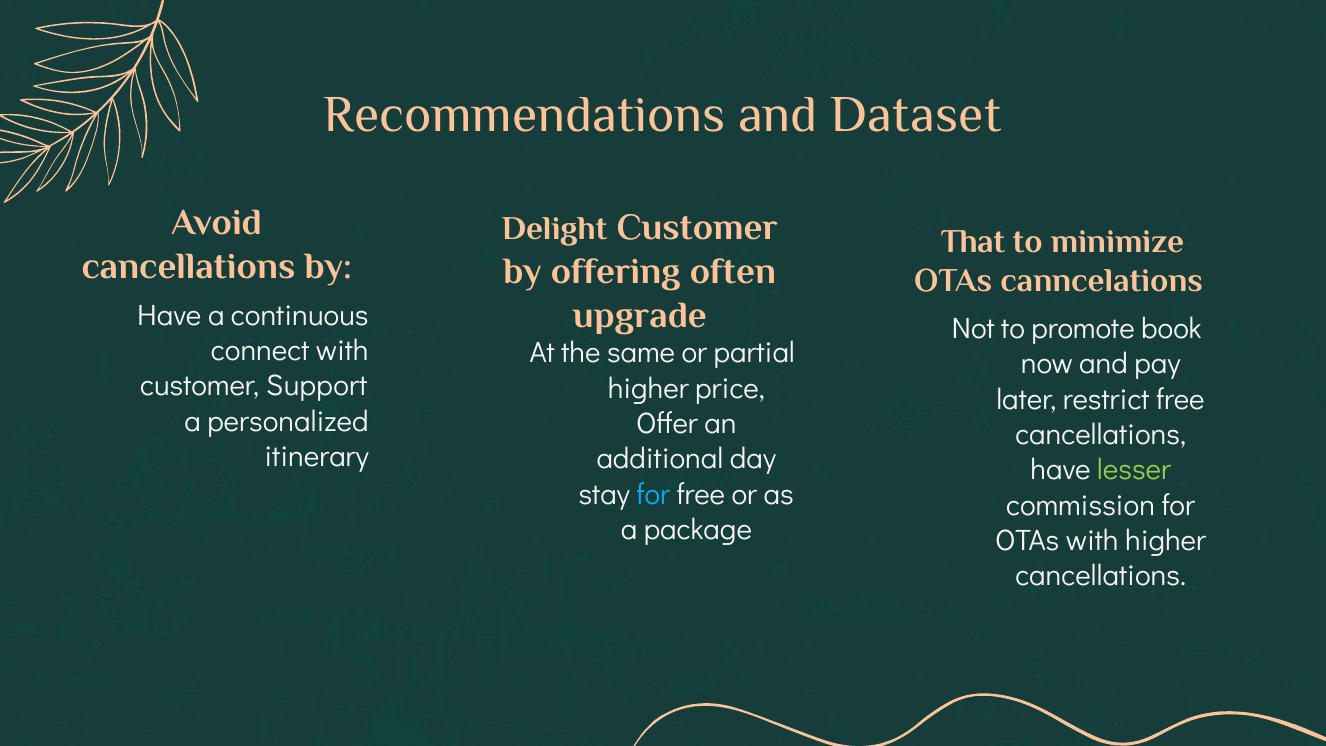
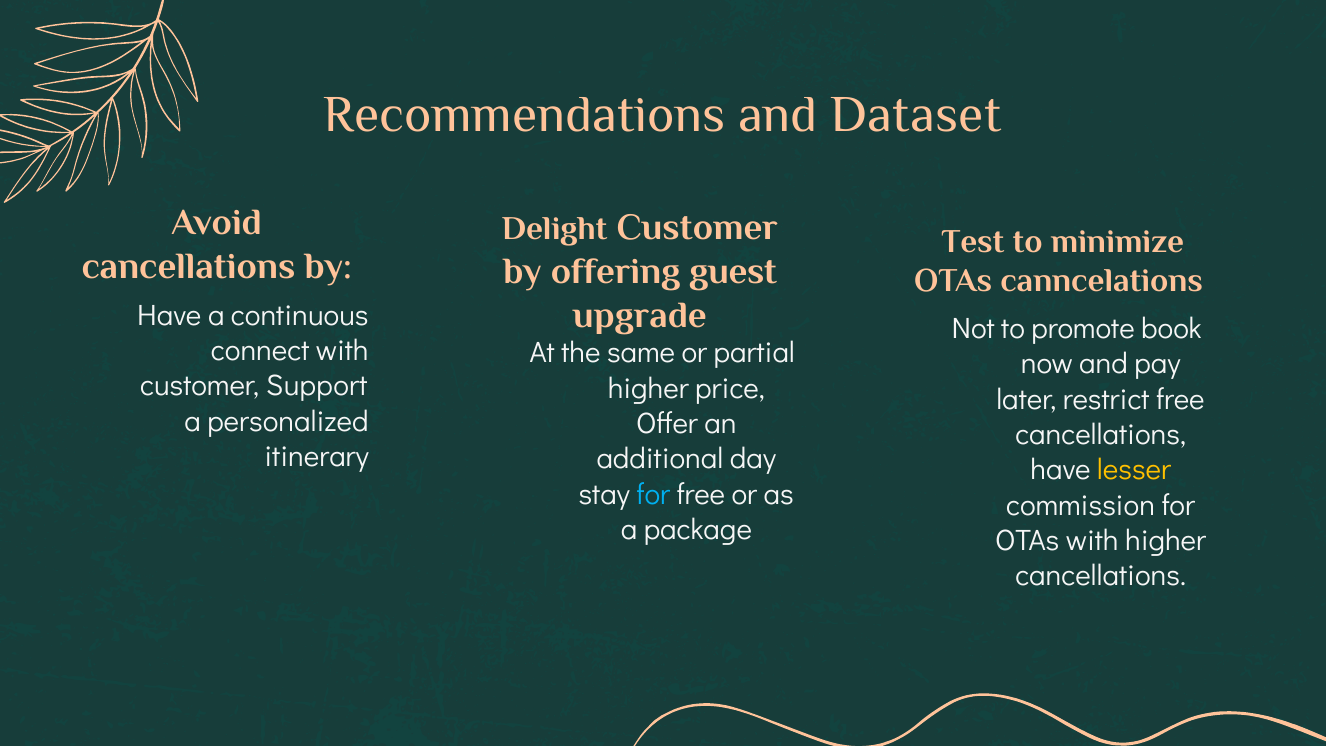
That: That -> Test (973, 241)
often: often -> guest (733, 271)
lesser colour: light green -> yellow (1134, 470)
